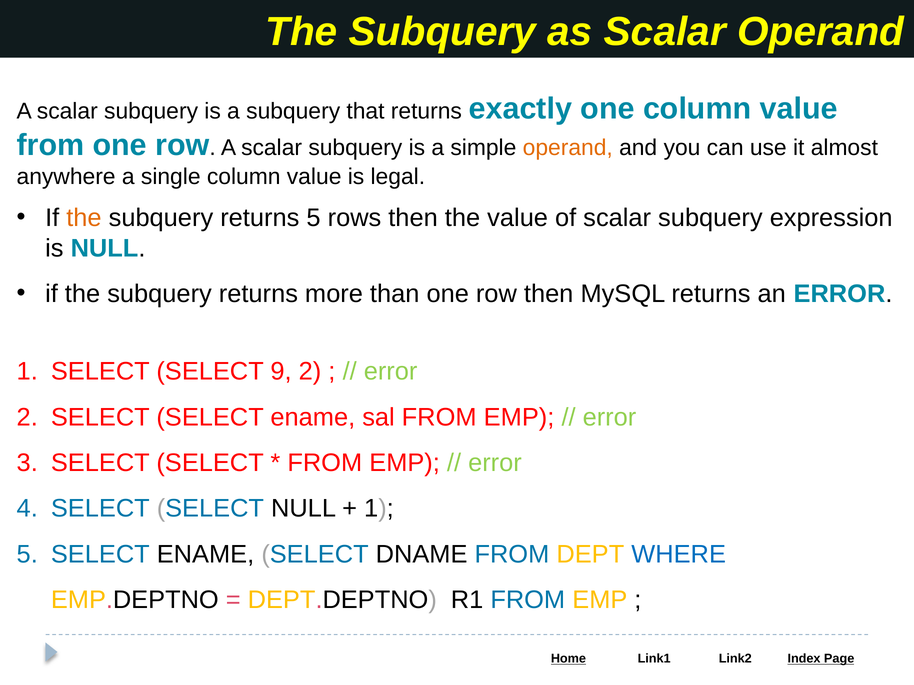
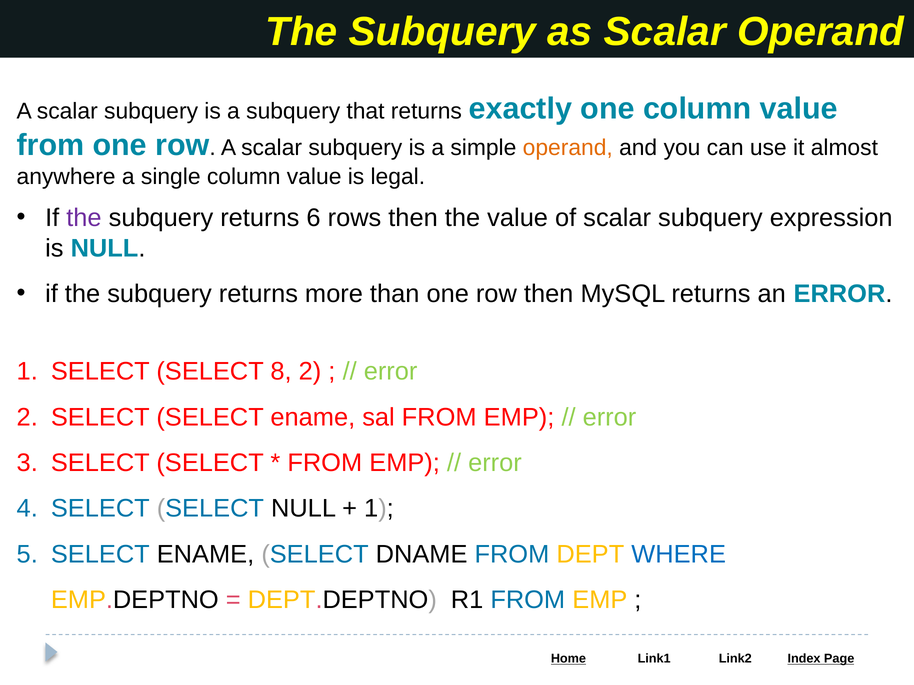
the colour: orange -> purple (84, 218)
returns 5: 5 -> 6 (314, 218)
9: 9 -> 8 (281, 372)
